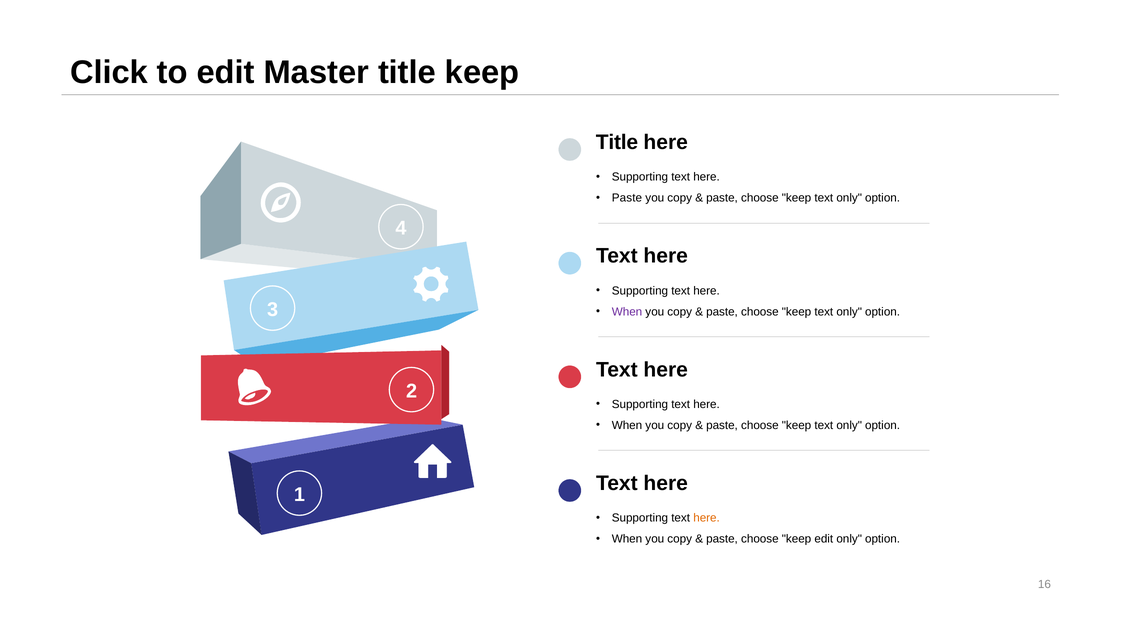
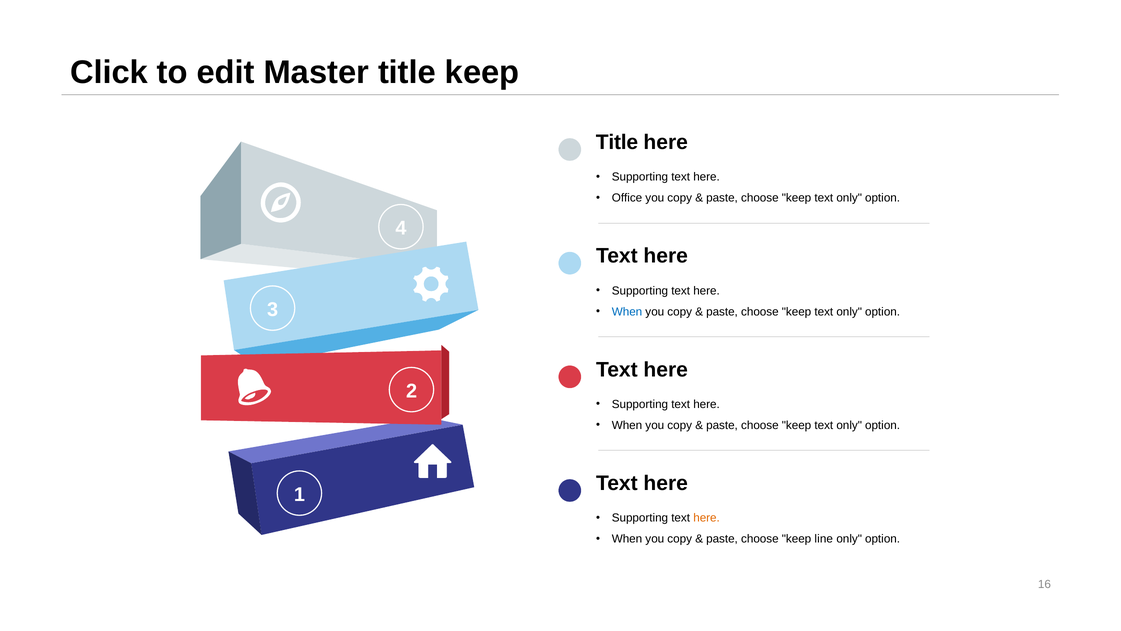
Paste: Paste -> Office (627, 198)
When colour: purple -> blue (627, 312)
keep edit: edit -> line (824, 539)
